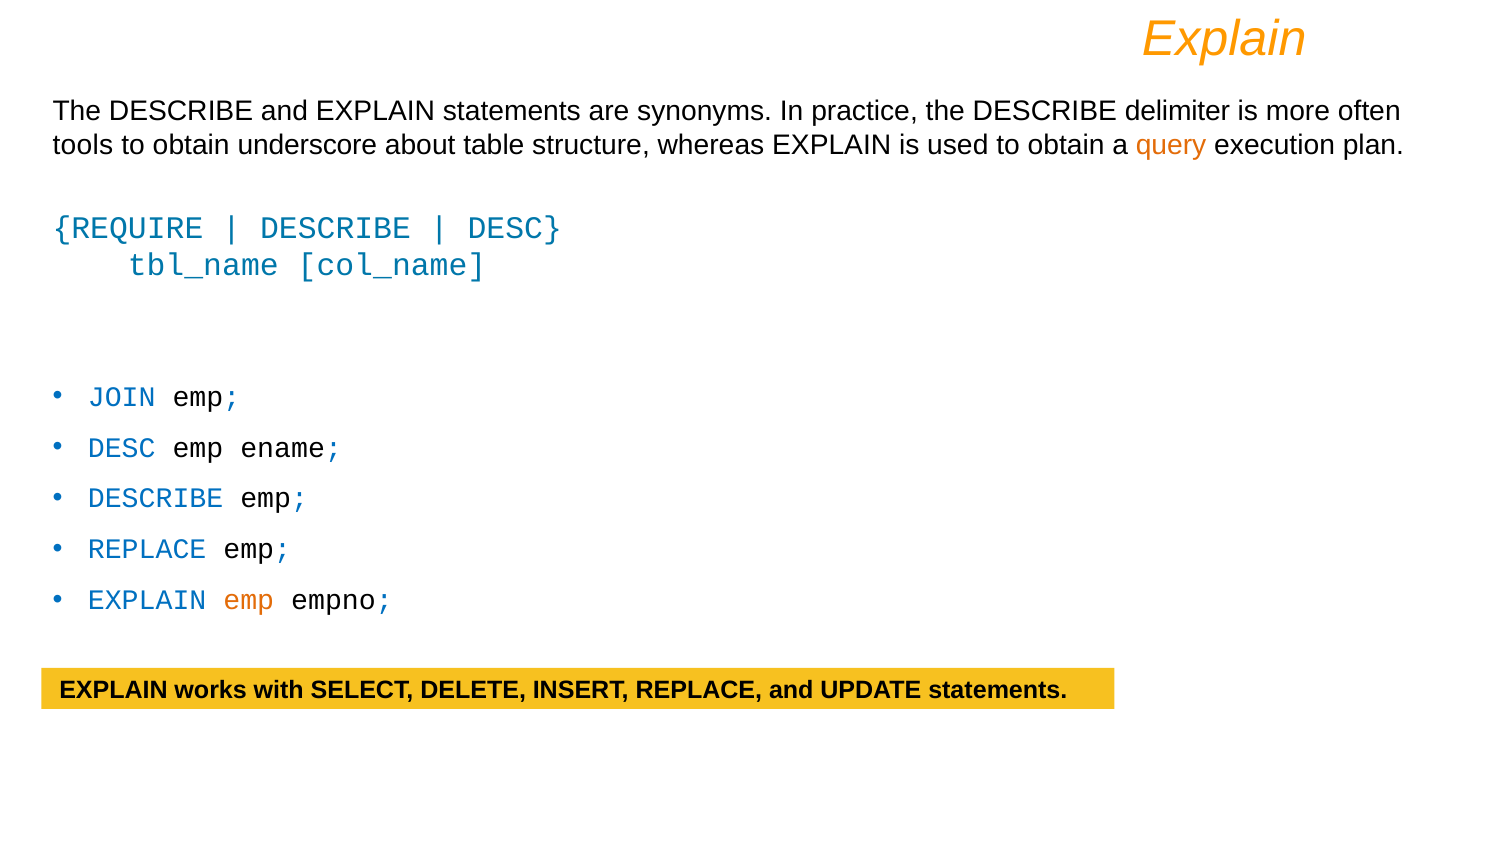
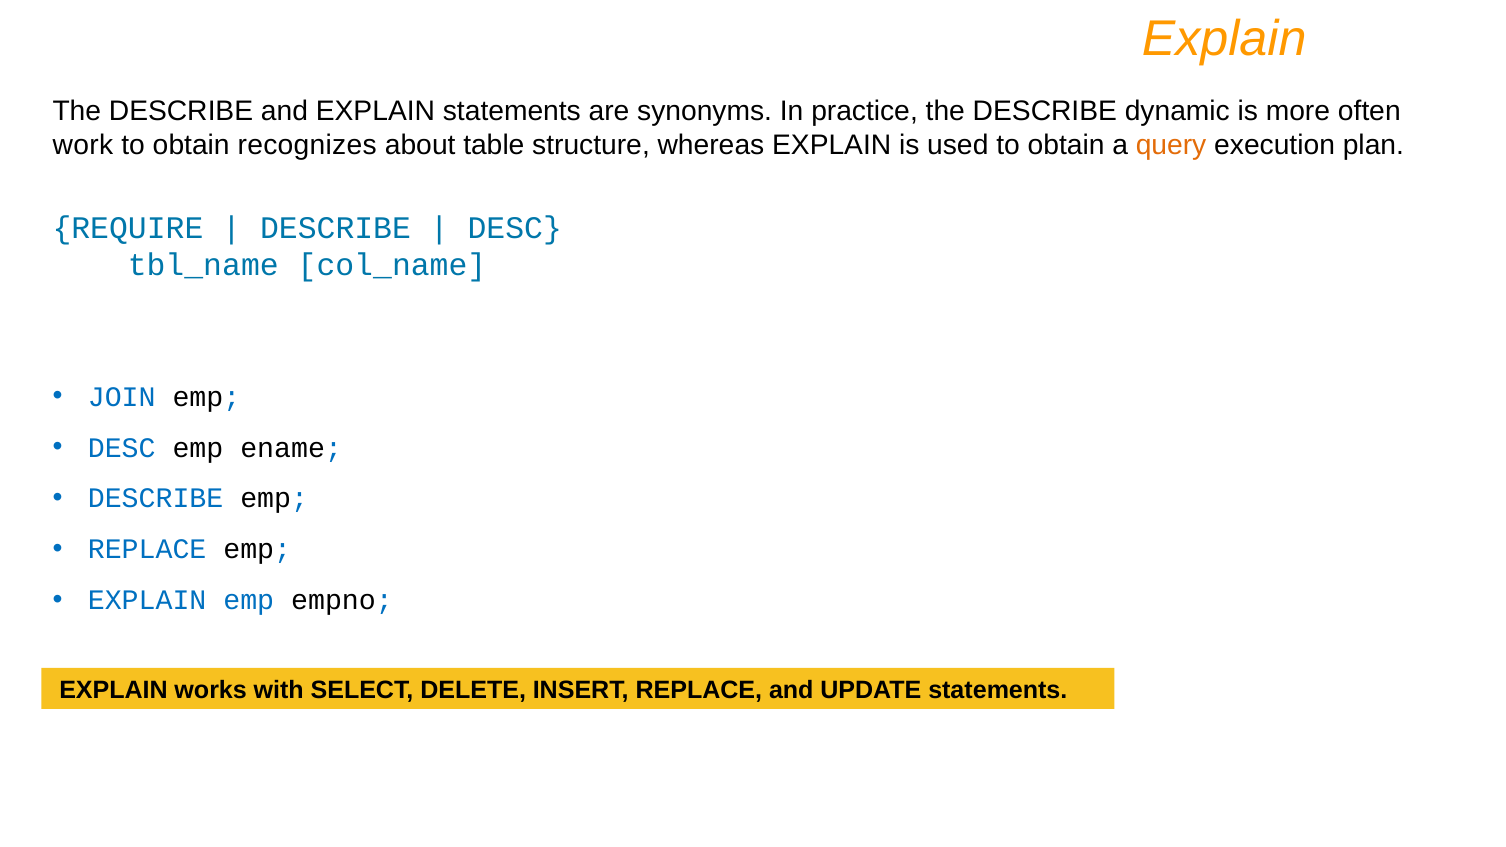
delimiter: delimiter -> dynamic (1177, 111)
tools: tools -> work (83, 145)
underscore: underscore -> recognizes (307, 145)
emp colour: orange -> blue (249, 600)
